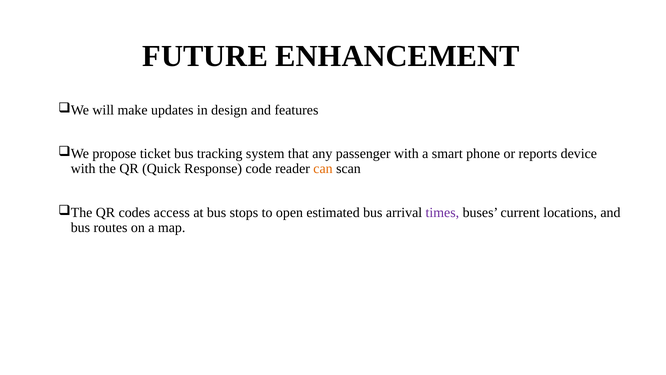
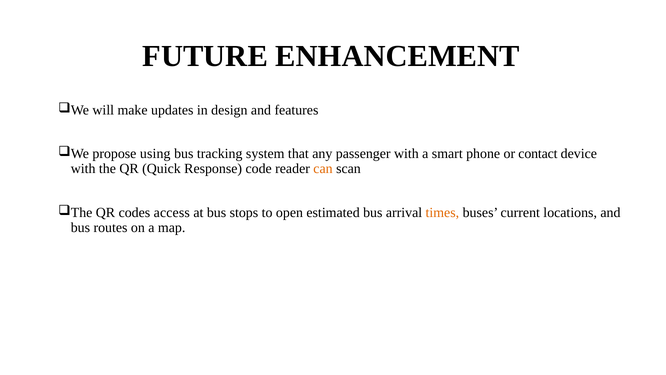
ticket: ticket -> using (155, 154)
reports: reports -> contact (538, 154)
times colour: purple -> orange (442, 213)
